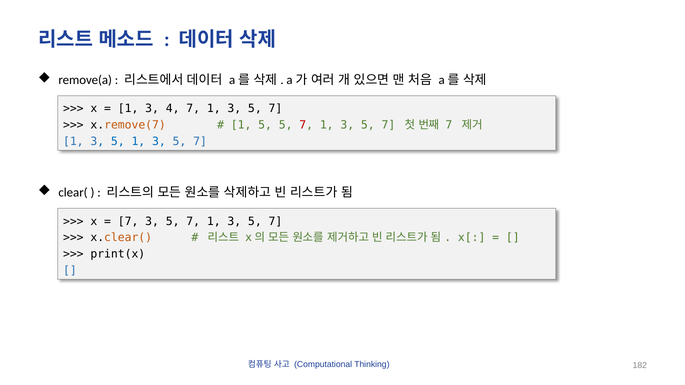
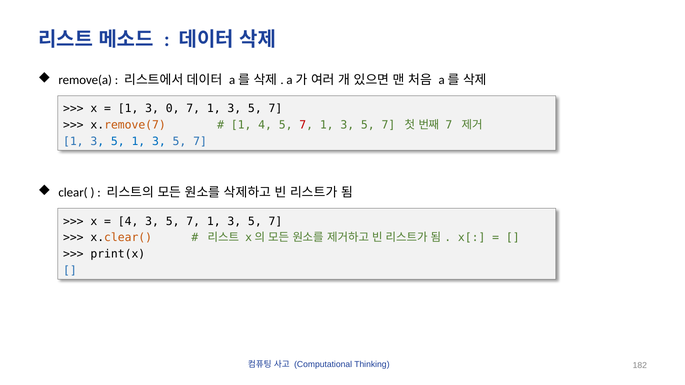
4: 4 -> 0 (173, 109)
1 5: 5 -> 4 (265, 125)
7: 7 -> 4 (128, 221)
